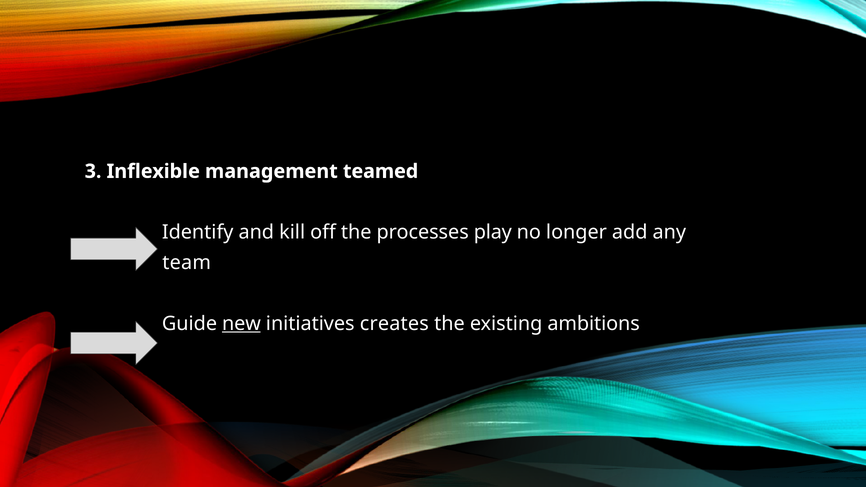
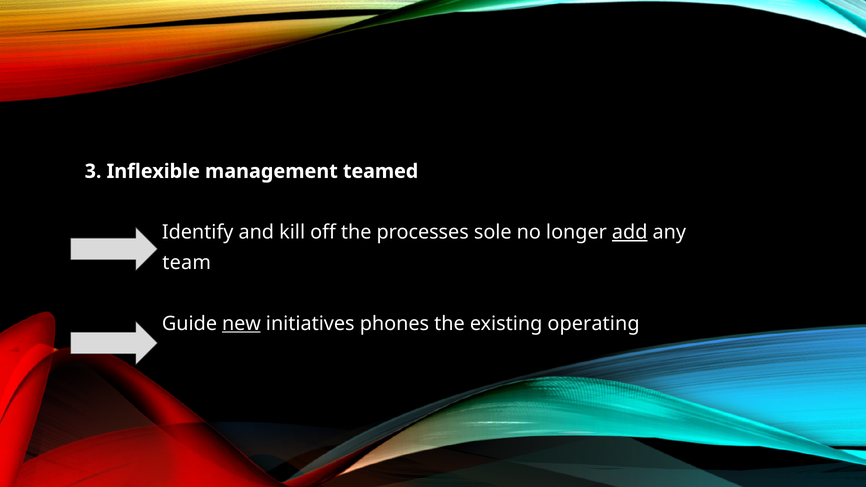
play: play -> sole (493, 232)
add underline: none -> present (630, 232)
creates: creates -> phones (394, 324)
ambitions: ambitions -> operating (594, 324)
